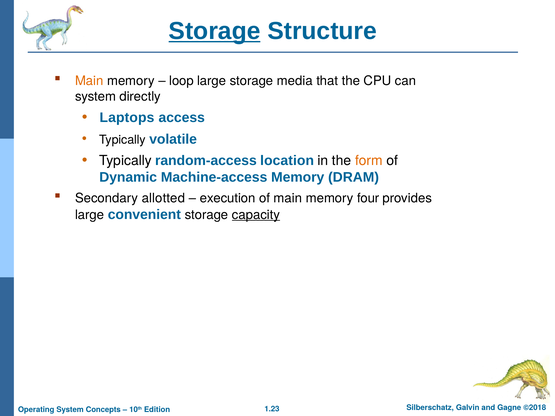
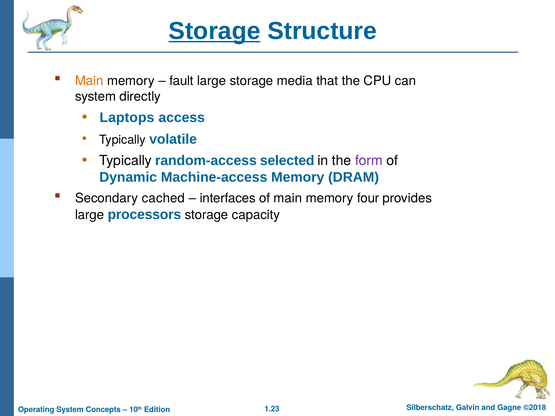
loop: loop -> fault (181, 81)
location: location -> selected (287, 161)
form colour: orange -> purple (369, 161)
allotted: allotted -> cached (163, 198)
execution: execution -> interfaces (228, 198)
convenient: convenient -> processors (144, 215)
capacity underline: present -> none (256, 215)
